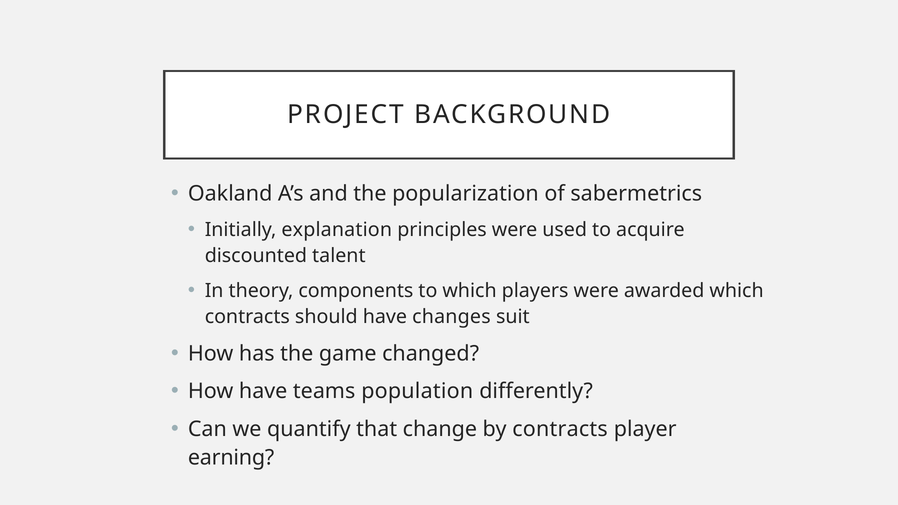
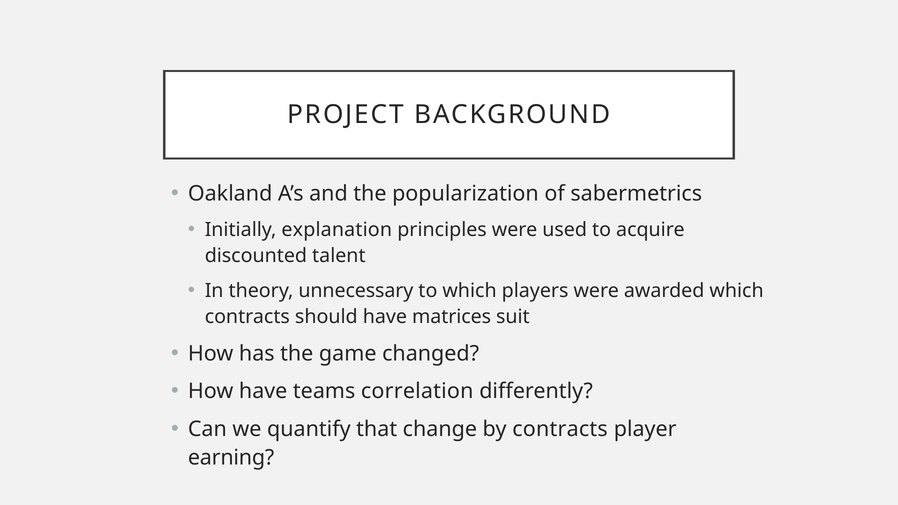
components: components -> unnecessary (356, 291)
changes: changes -> matrices (452, 317)
population: population -> correlation (417, 391)
